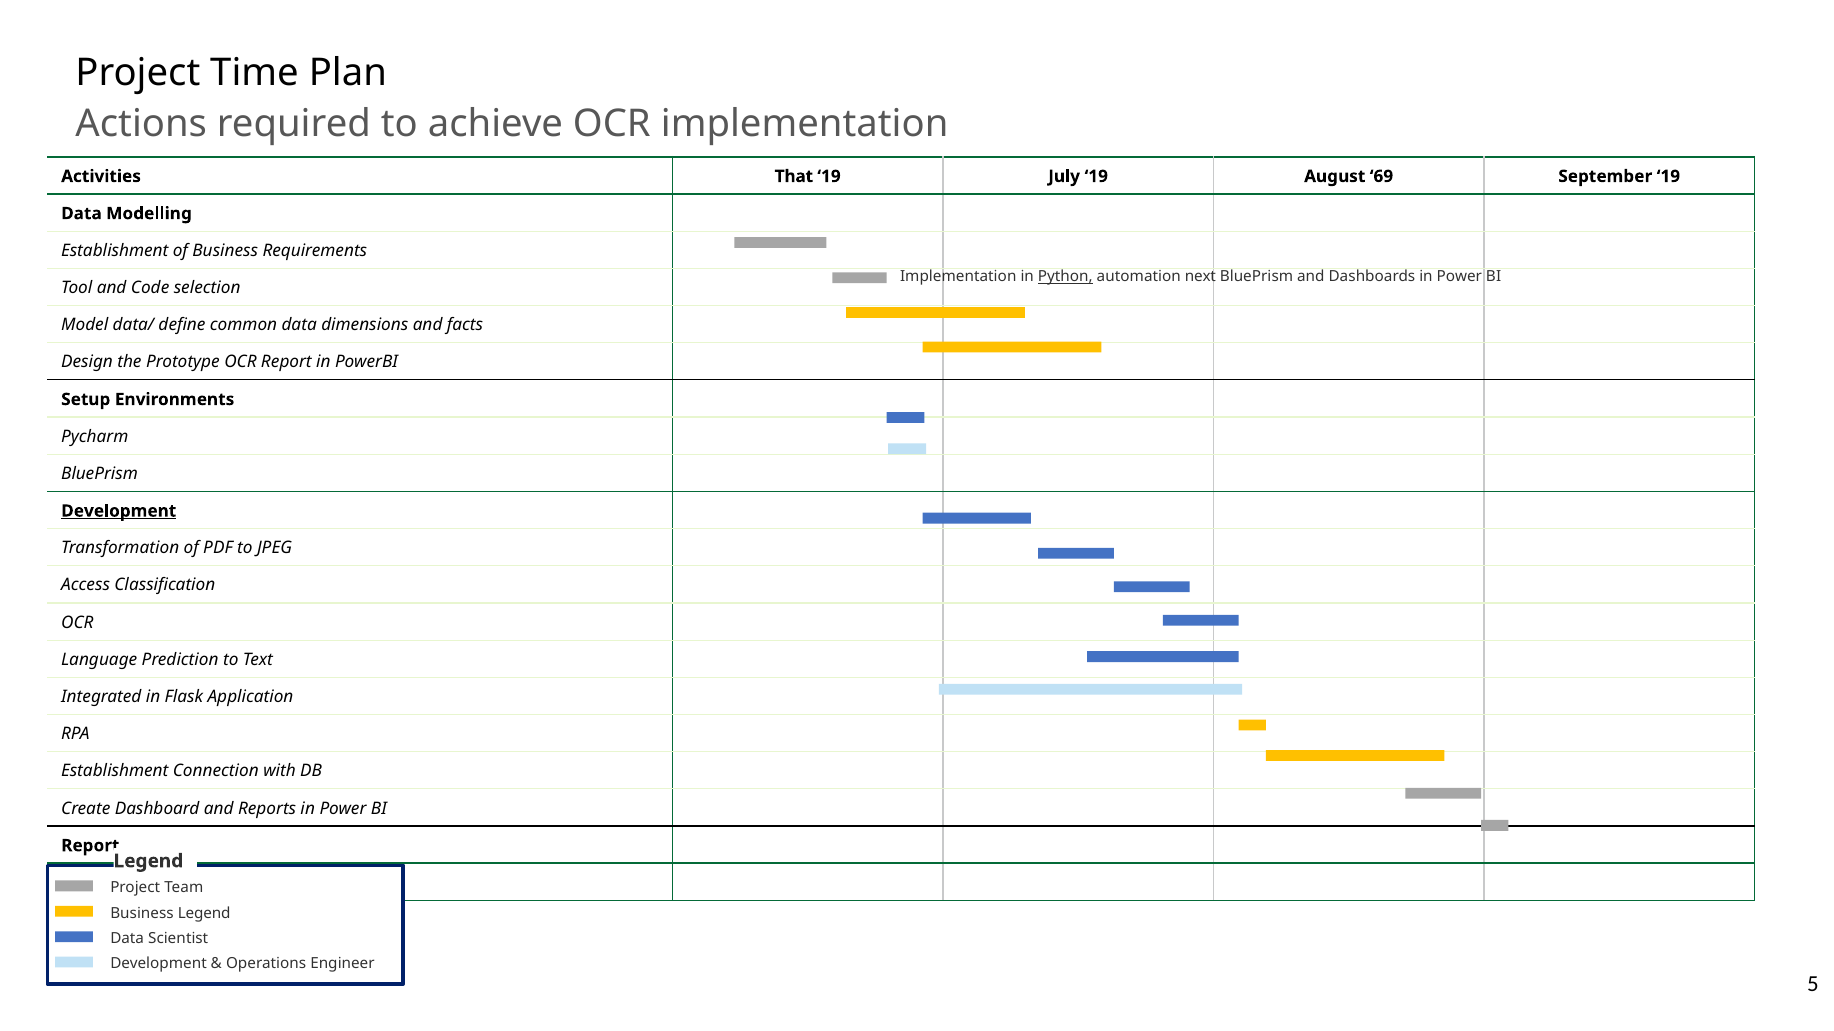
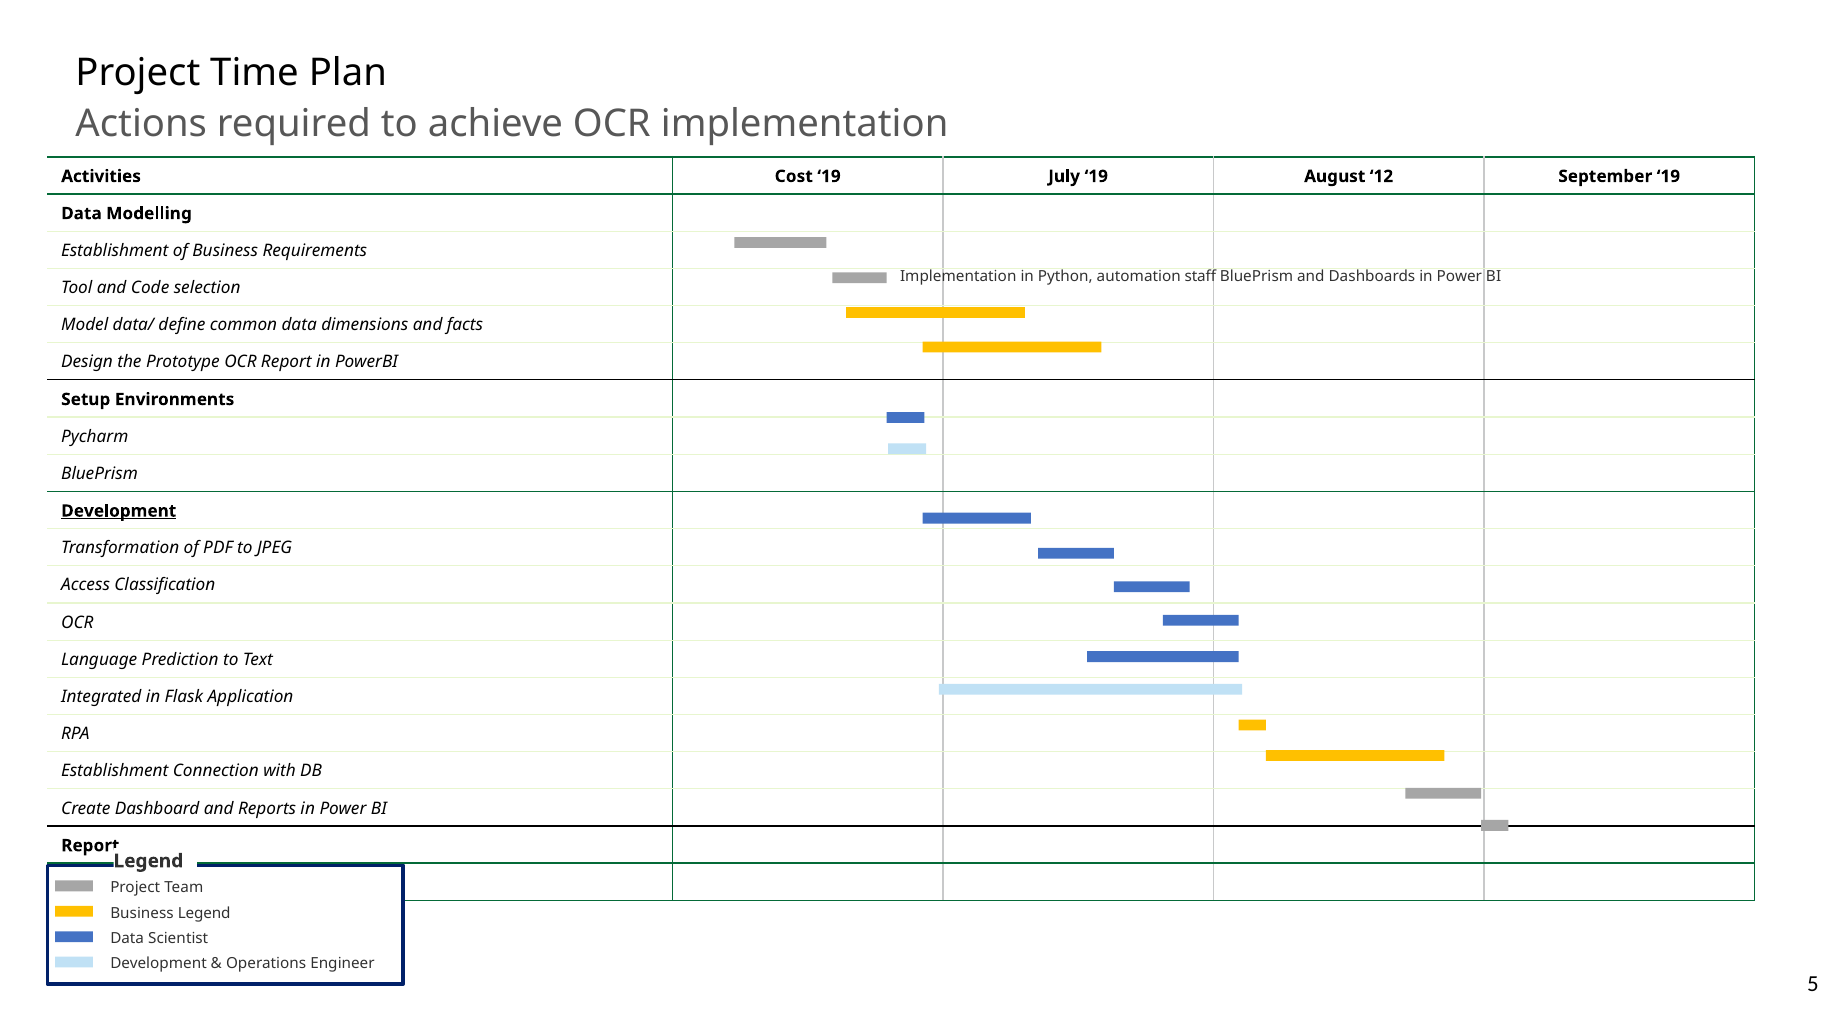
That: That -> Cost (794, 176)
69: 69 -> 12 (1381, 176)
Python underline: present -> none (1065, 277)
next: next -> staff (1200, 277)
